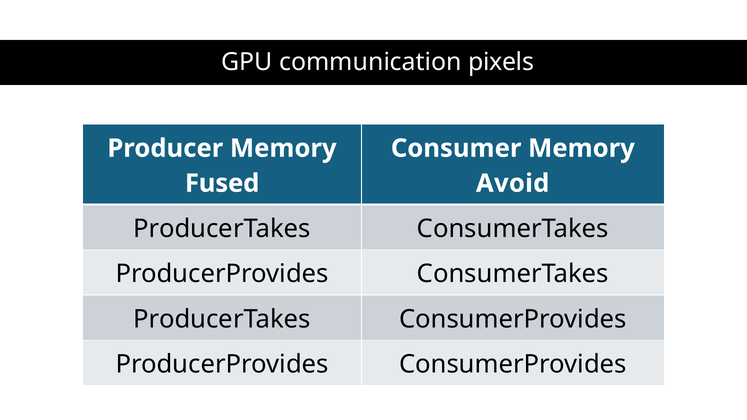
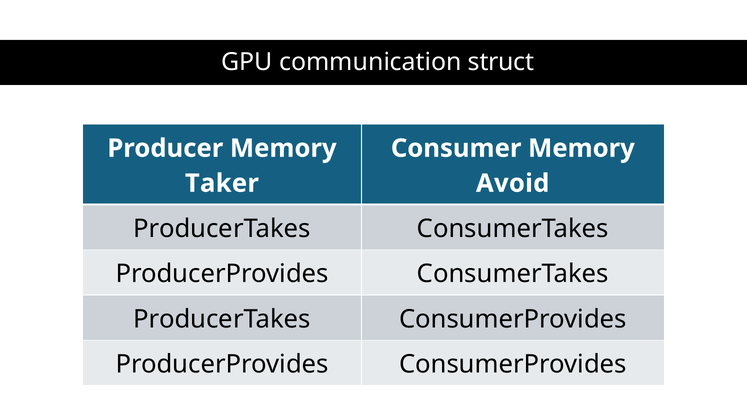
pixels: pixels -> struct (501, 62)
Fused: Fused -> Taker (222, 183)
